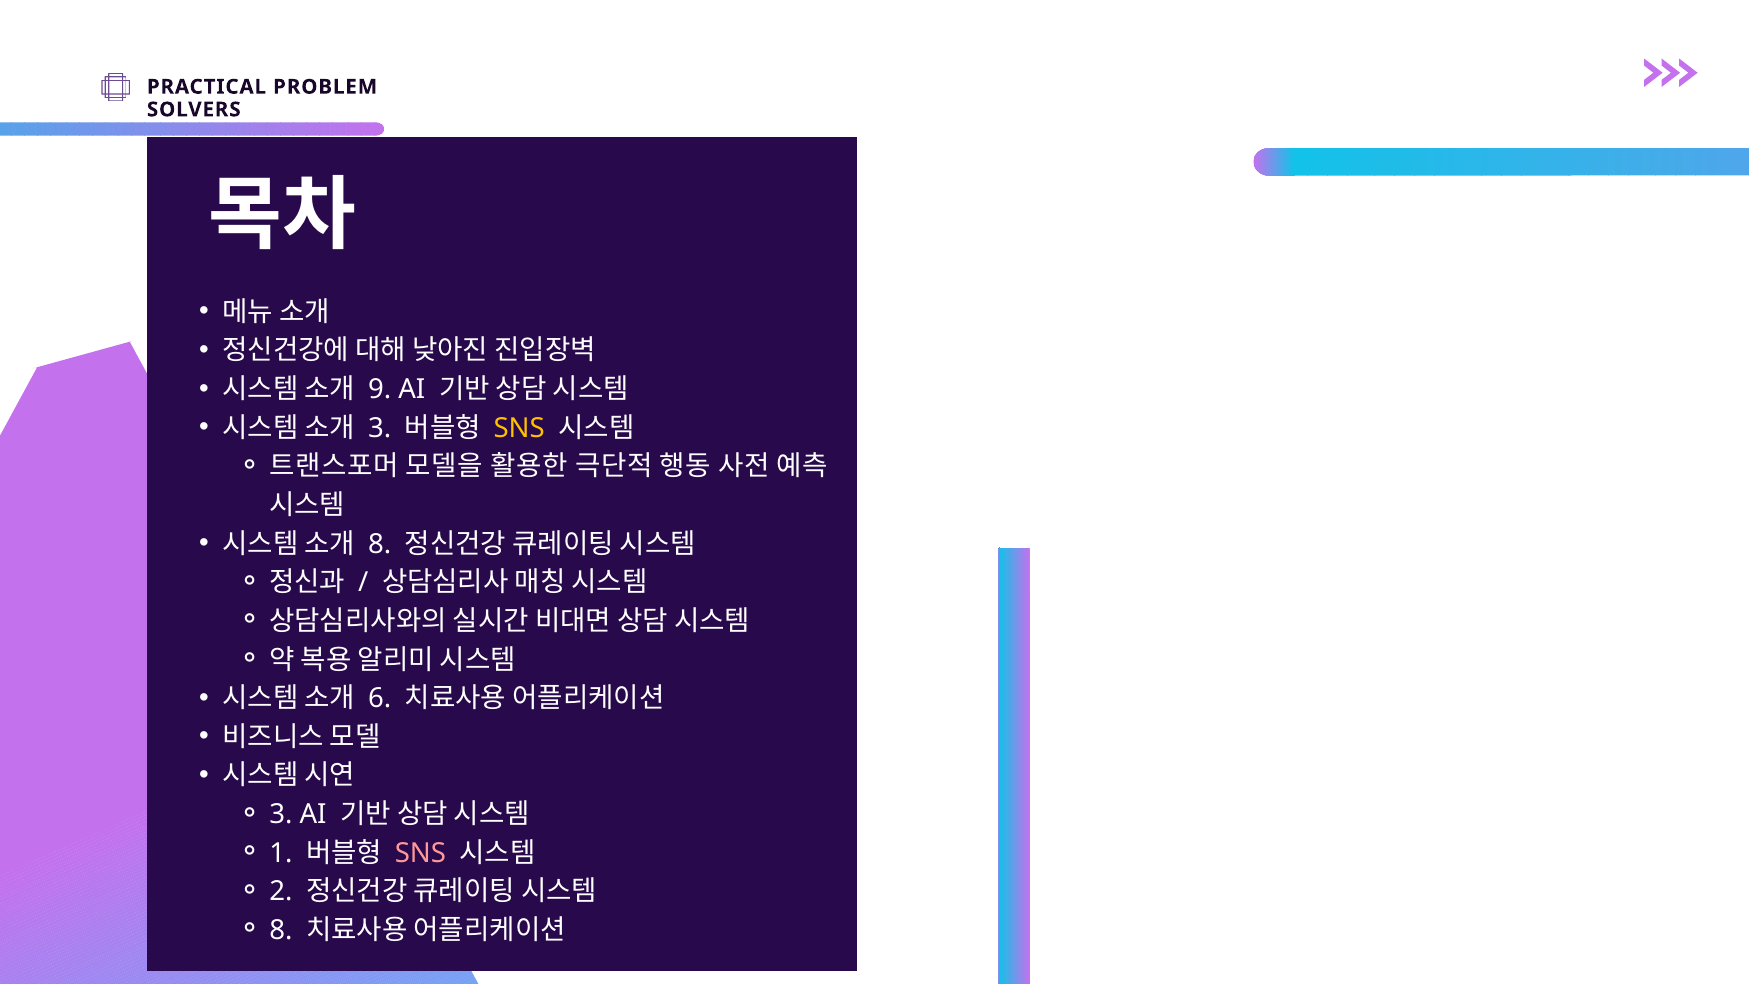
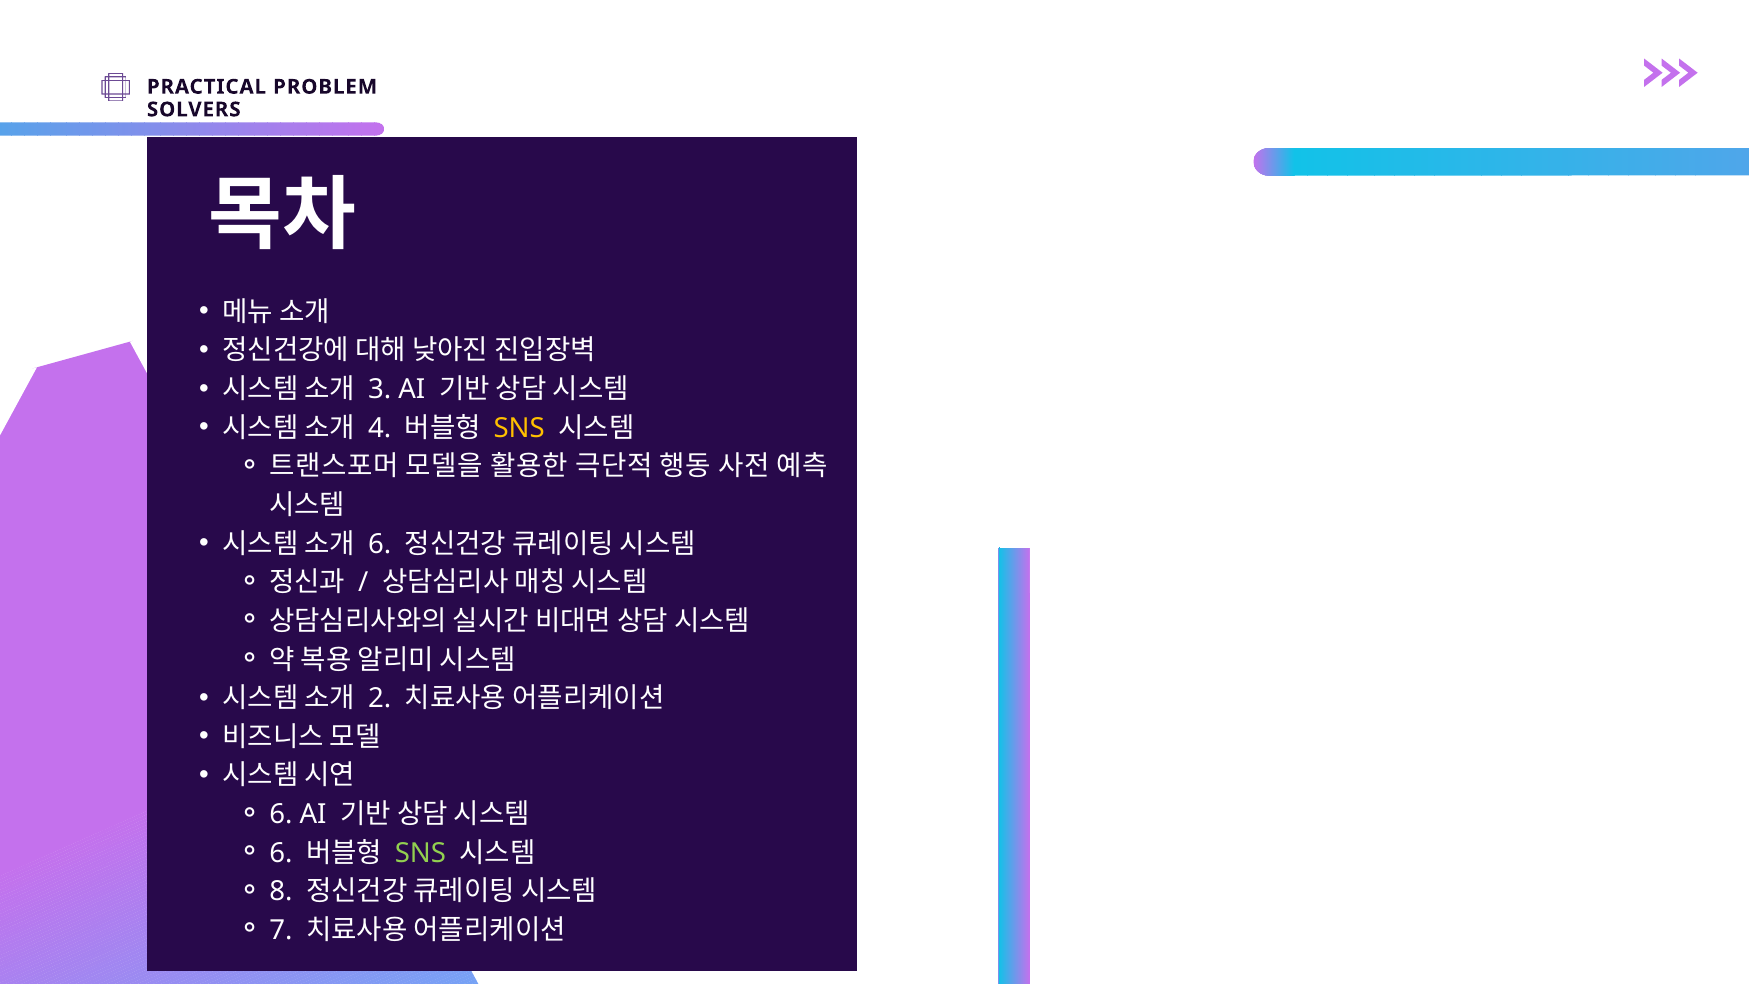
9: 9 -> 3 (380, 389)
3: 3 -> 4 (380, 428)
8: 8 -> 6 (380, 544)
6: 6 -> 2 (380, 698)
3: 3 -> 6 (281, 814)
1: 1 -> 6 (281, 853)
SNS colour: pink -> light green (420, 853)
2: 2 -> 8 (281, 892)
8: 8 -> 7 (281, 930)
